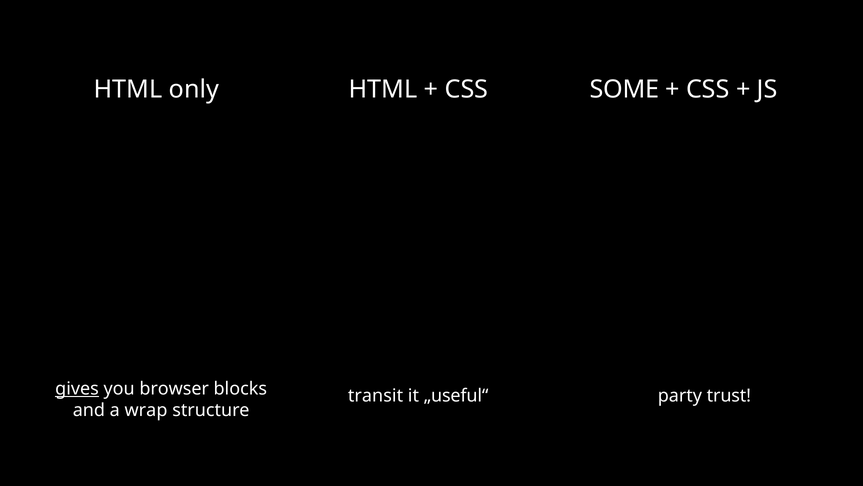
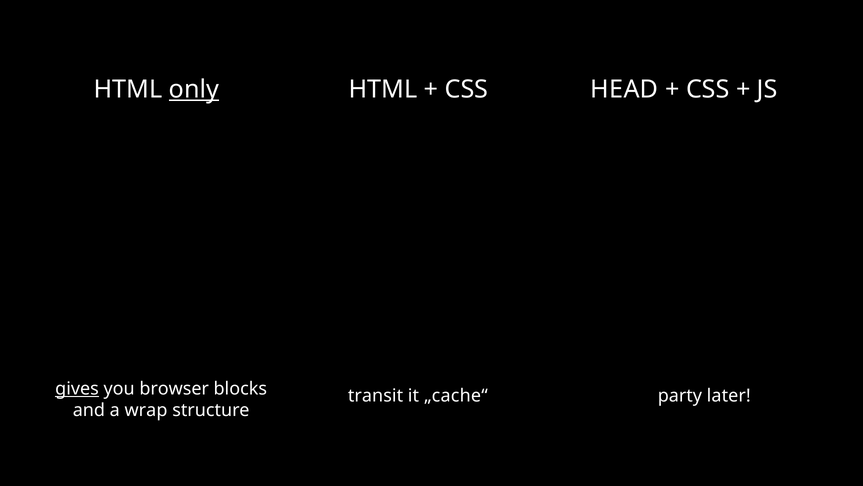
only underline: none -> present (194, 89)
SOME: SOME -> HEAD (624, 89)
„useful“: „useful“ -> „cache“ (456, 395)
trust: trust -> later (729, 395)
